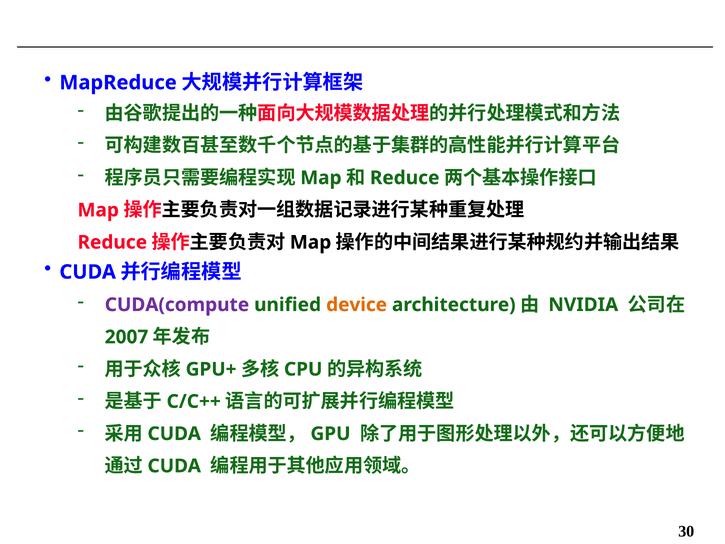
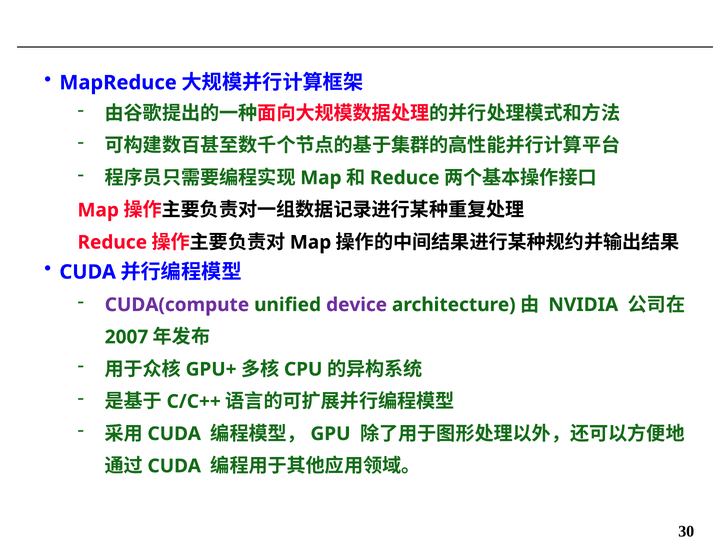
device colour: orange -> purple (357, 305)
